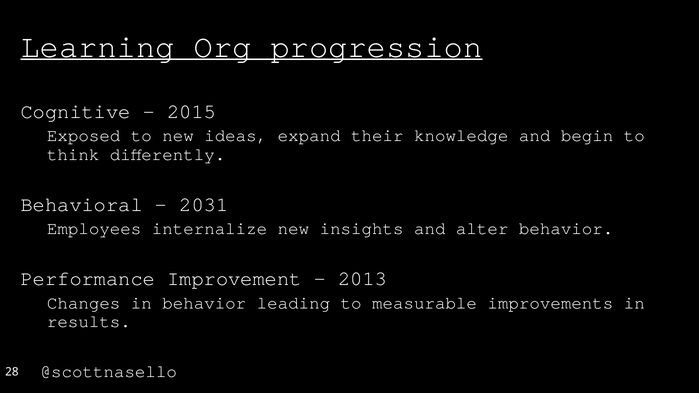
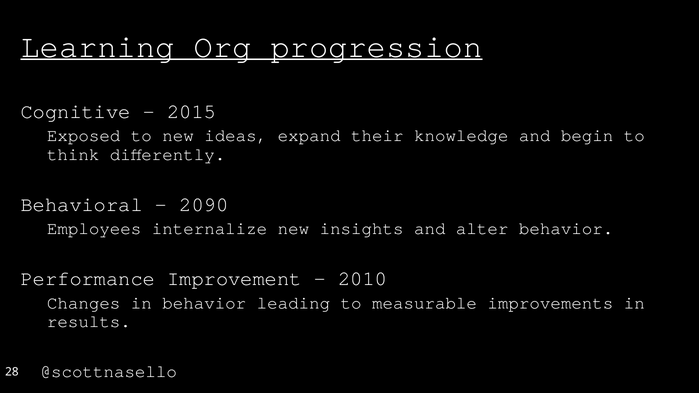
2031: 2031 -> 2090 (204, 205)
2013: 2013 -> 2010 (363, 279)
